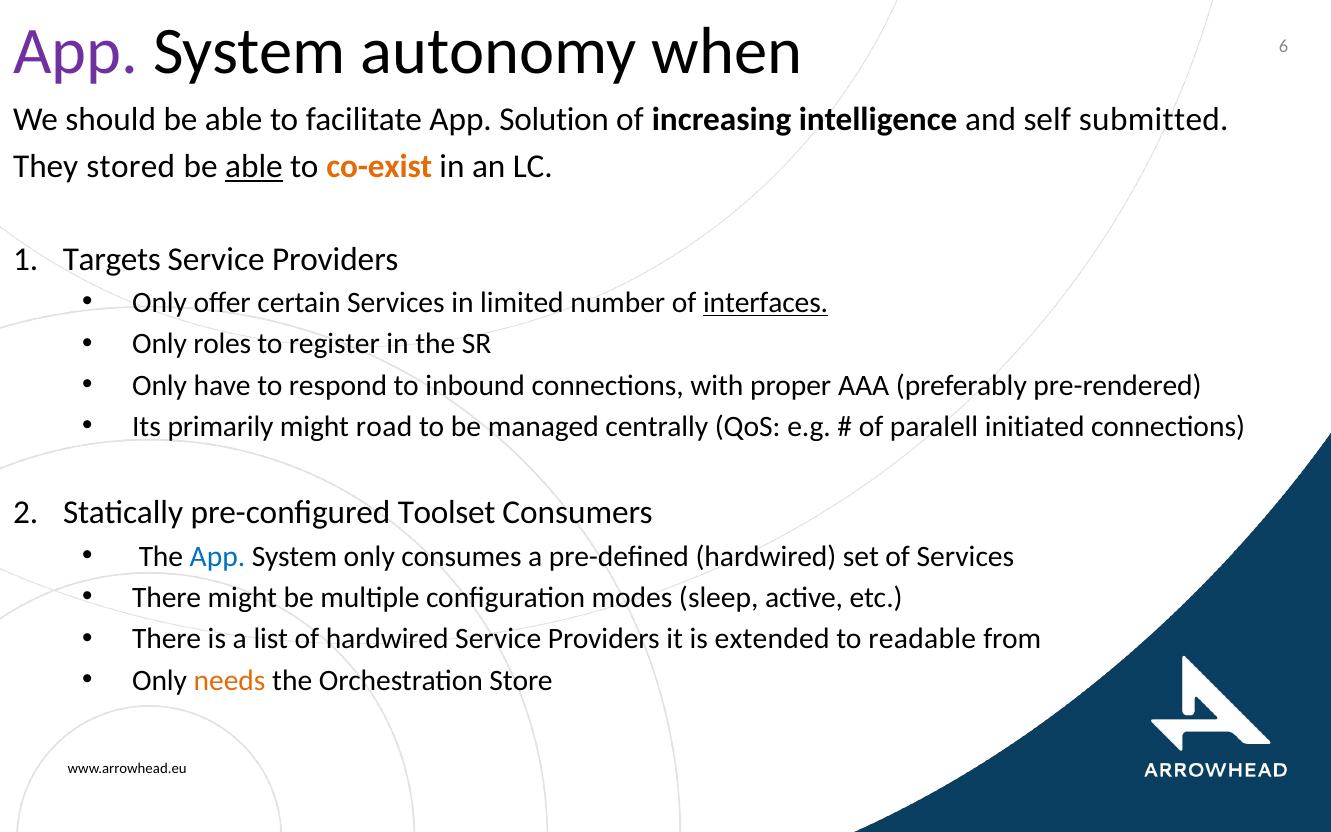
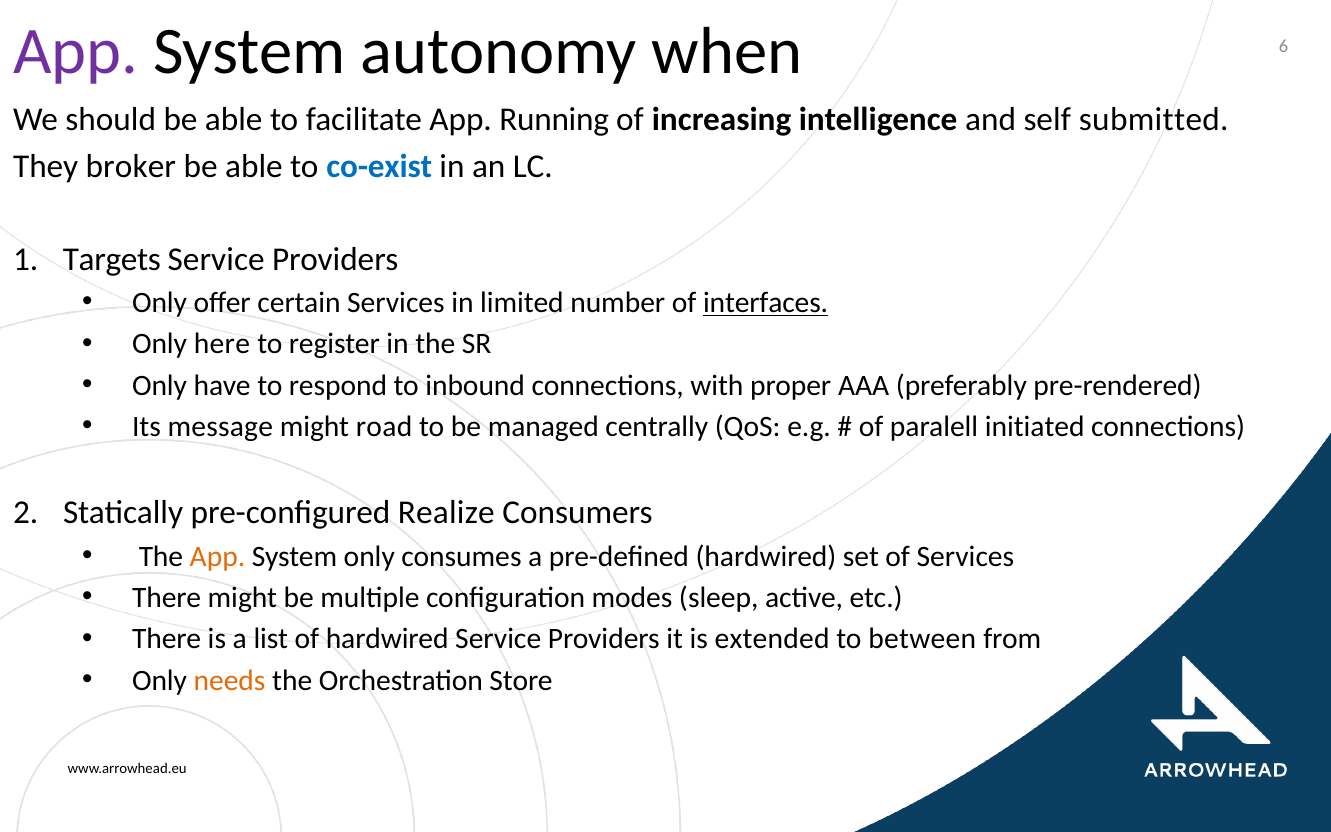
Solution: Solution -> Running (554, 120)
stored: stored -> broker (131, 166)
able underline: present -> none (254, 166)
co-exist colour: orange -> blue (379, 166)
roles: roles -> here (222, 344)
primarily: primarily -> message (220, 427)
Toolset: Toolset -> Realize (446, 513)
App colour: blue -> orange (217, 556)
readable: readable -> between (922, 639)
